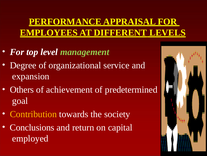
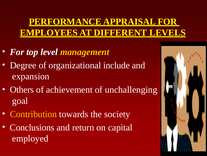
management colour: light green -> yellow (85, 52)
service: service -> include (116, 65)
predetermined: predetermined -> unchallenging (131, 89)
